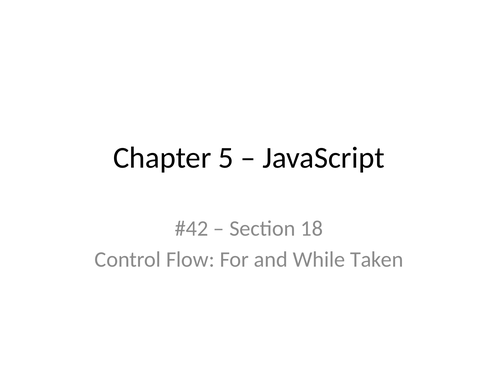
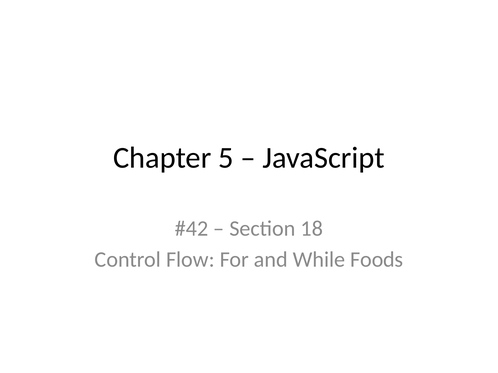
Taken: Taken -> Foods (377, 260)
